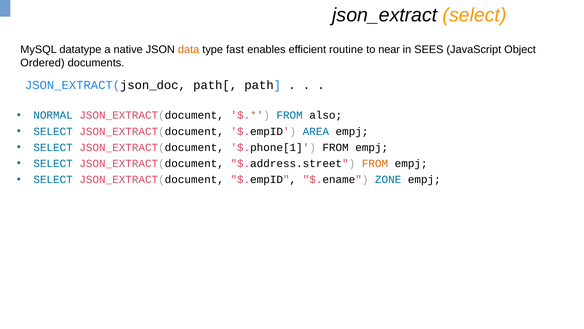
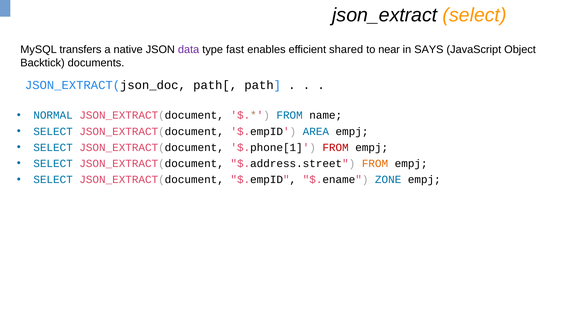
datatype: datatype -> transfers (80, 50)
data colour: orange -> purple (189, 50)
routine: routine -> shared (346, 50)
SEES: SEES -> SAYS (429, 50)
Ordered: Ordered -> Backtick (43, 63)
also: also -> name (326, 115)
FROM colour: black -> red (336, 147)
